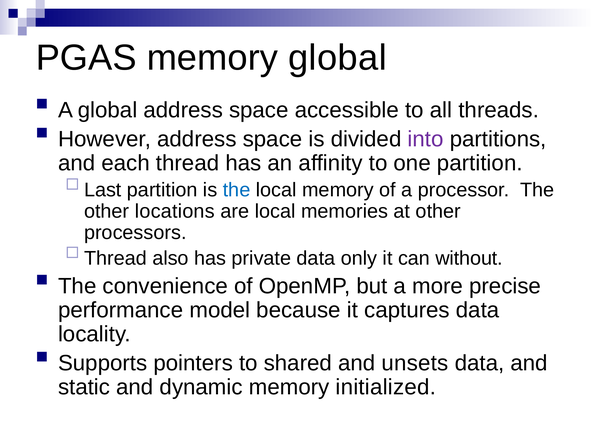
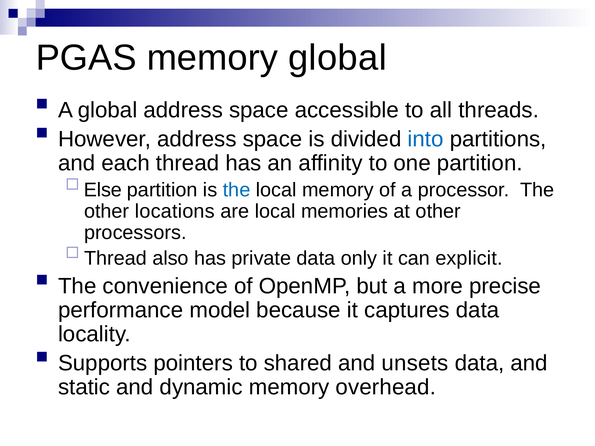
into colour: purple -> blue (426, 139)
Last: Last -> Else (103, 190)
without: without -> explicit (469, 258)
initialized: initialized -> overhead (386, 387)
